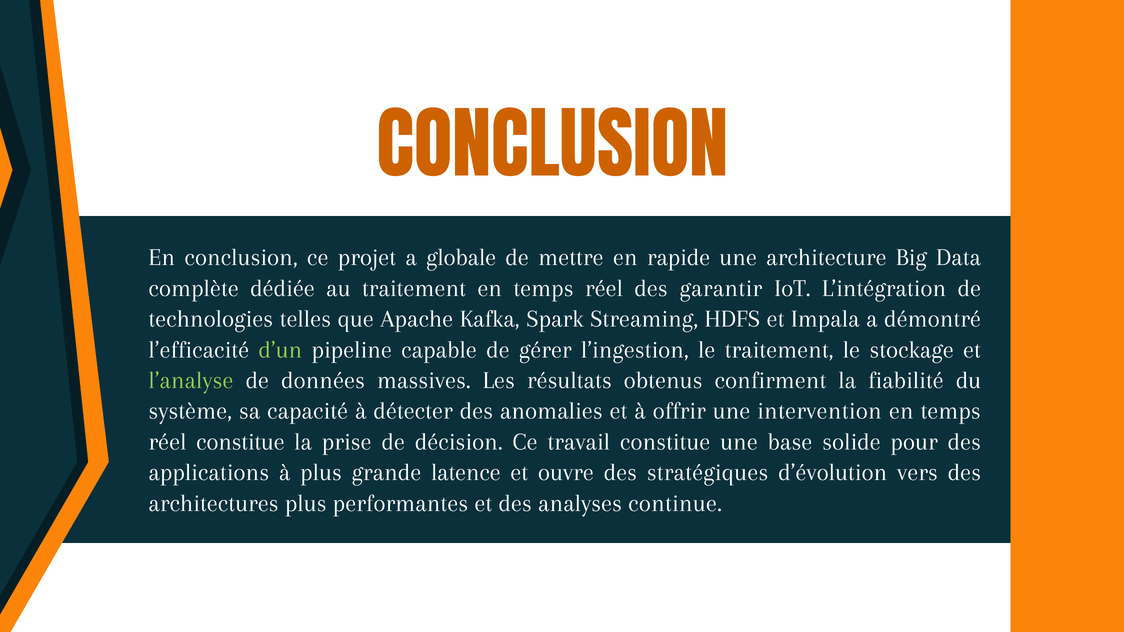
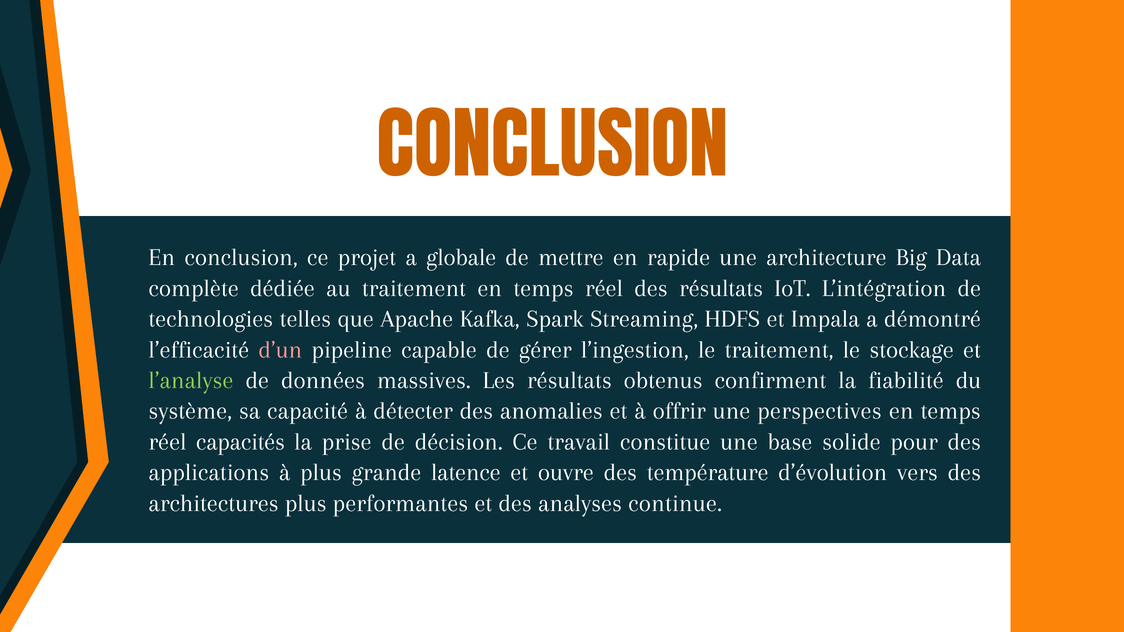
des garantir: garantir -> résultats (721, 288)
d’un colour: light green -> pink (280, 349)
intervention: intervention -> perspectives (819, 411)
réel constitue: constitue -> capacités (240, 442)
stratégiques: stratégiques -> température (708, 472)
